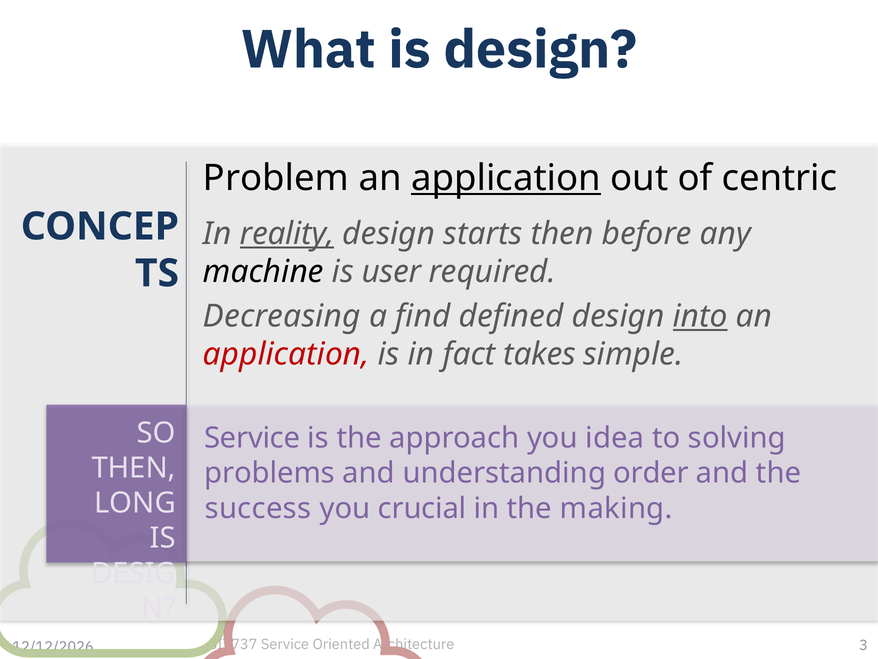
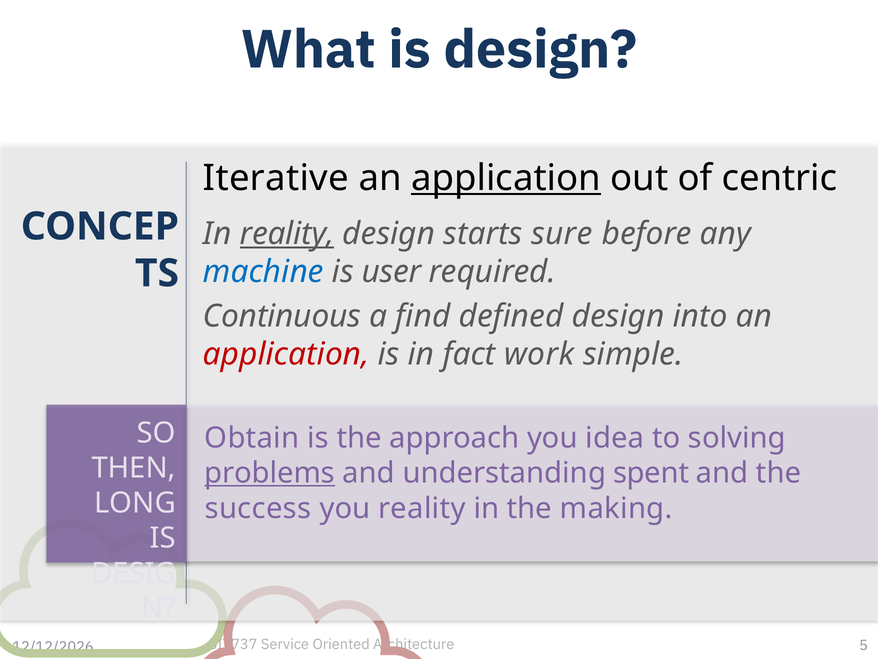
Problem: Problem -> Iterative (276, 178)
starts then: then -> sure (562, 234)
machine colour: black -> blue (263, 272)
Decreasing: Decreasing -> Continuous (282, 316)
into underline: present -> none (700, 316)
takes: takes -> work (539, 354)
Service: Service -> Obtain (252, 438)
problems underline: none -> present (270, 473)
order: order -> spent (651, 473)
you crucial: crucial -> reality (422, 508)
3: 3 -> 5 (864, 645)
